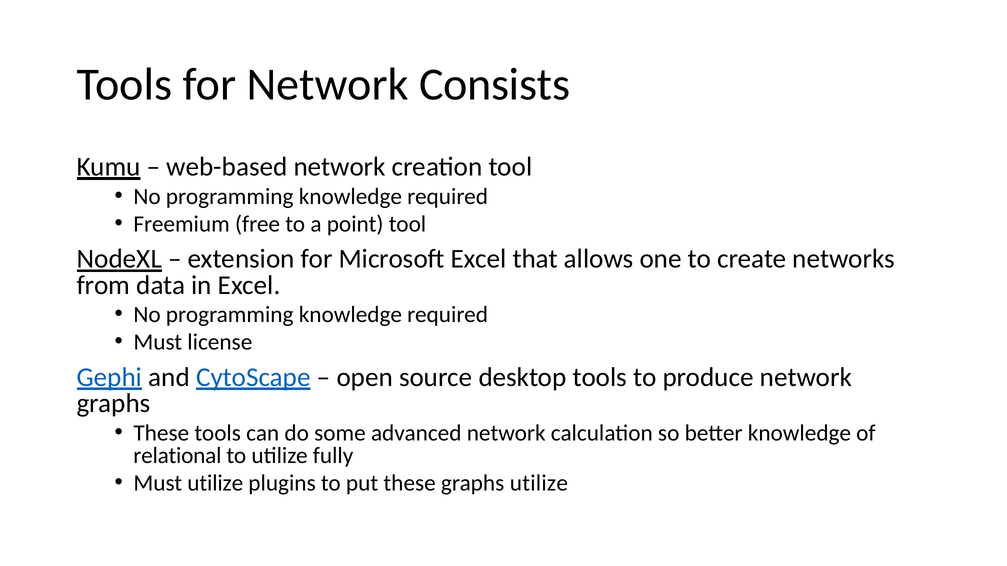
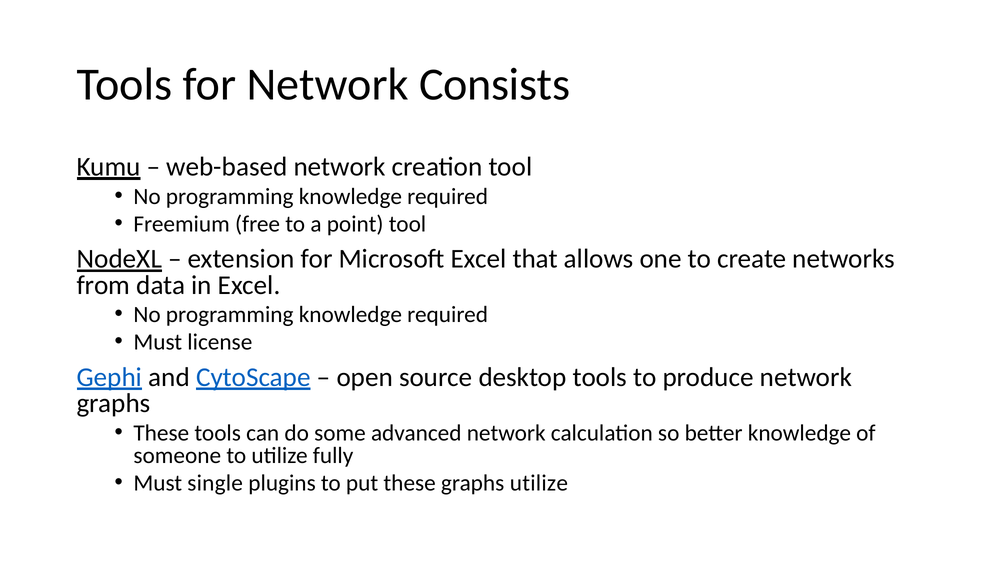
relational: relational -> someone (177, 456)
Must utilize: utilize -> single (215, 483)
